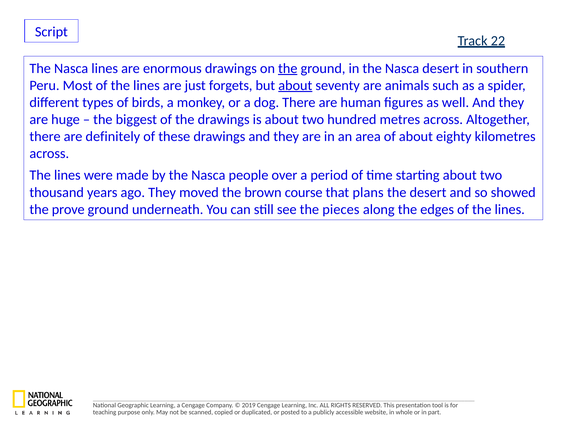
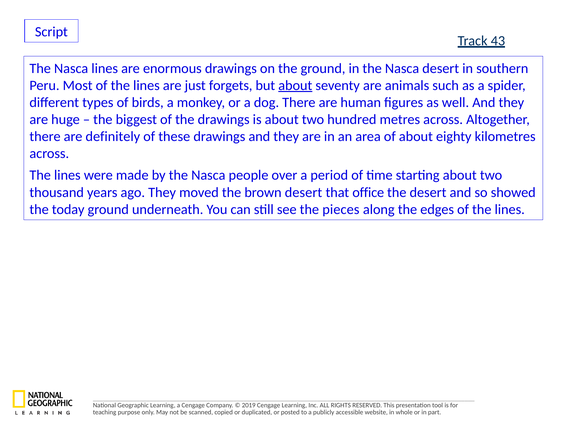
22: 22 -> 43 (498, 41)
the underline: present -> none (288, 68)
brown course: course -> desert (304, 192)
plans: plans -> office (368, 192)
prove: prove -> today (68, 209)
